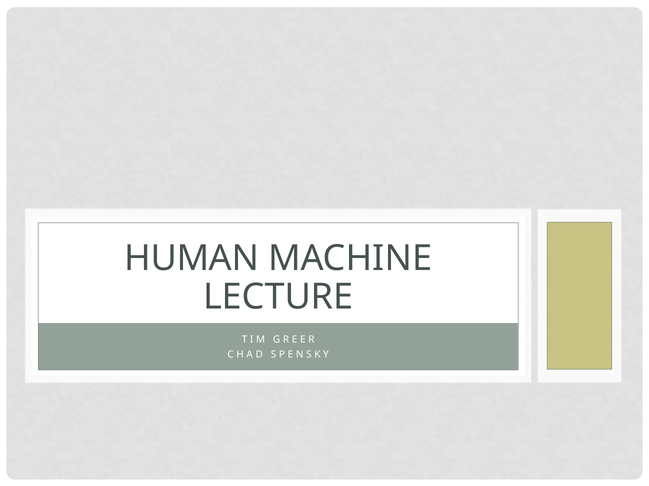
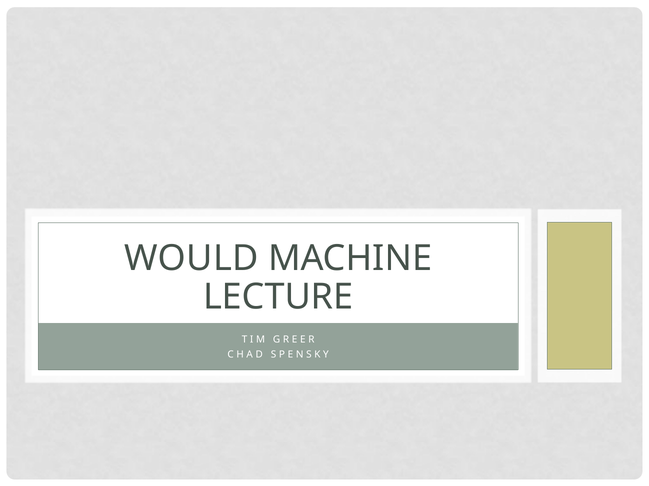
HUMAN: HUMAN -> WOULD (191, 259)
